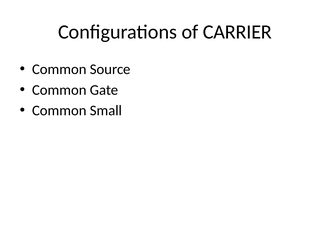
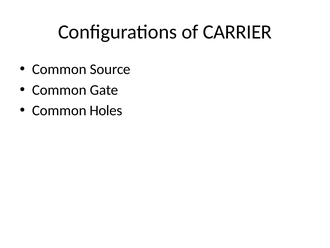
Small: Small -> Holes (106, 110)
